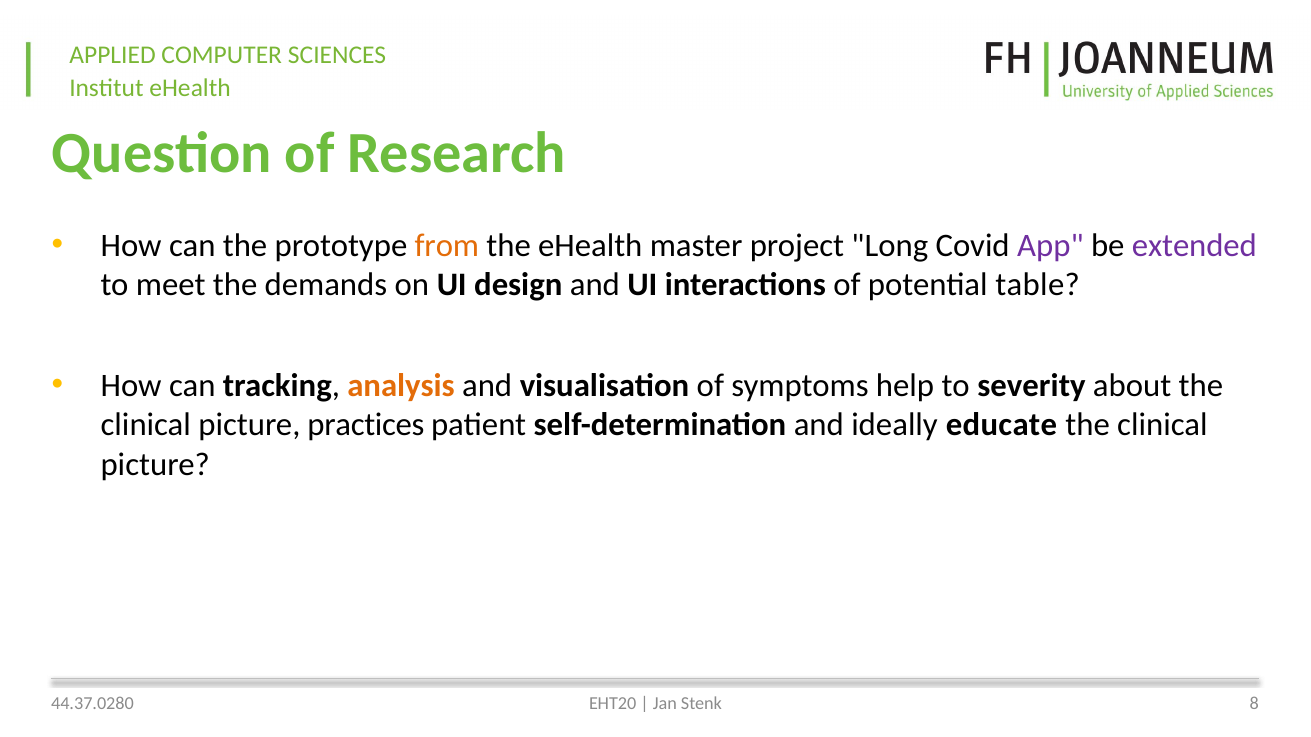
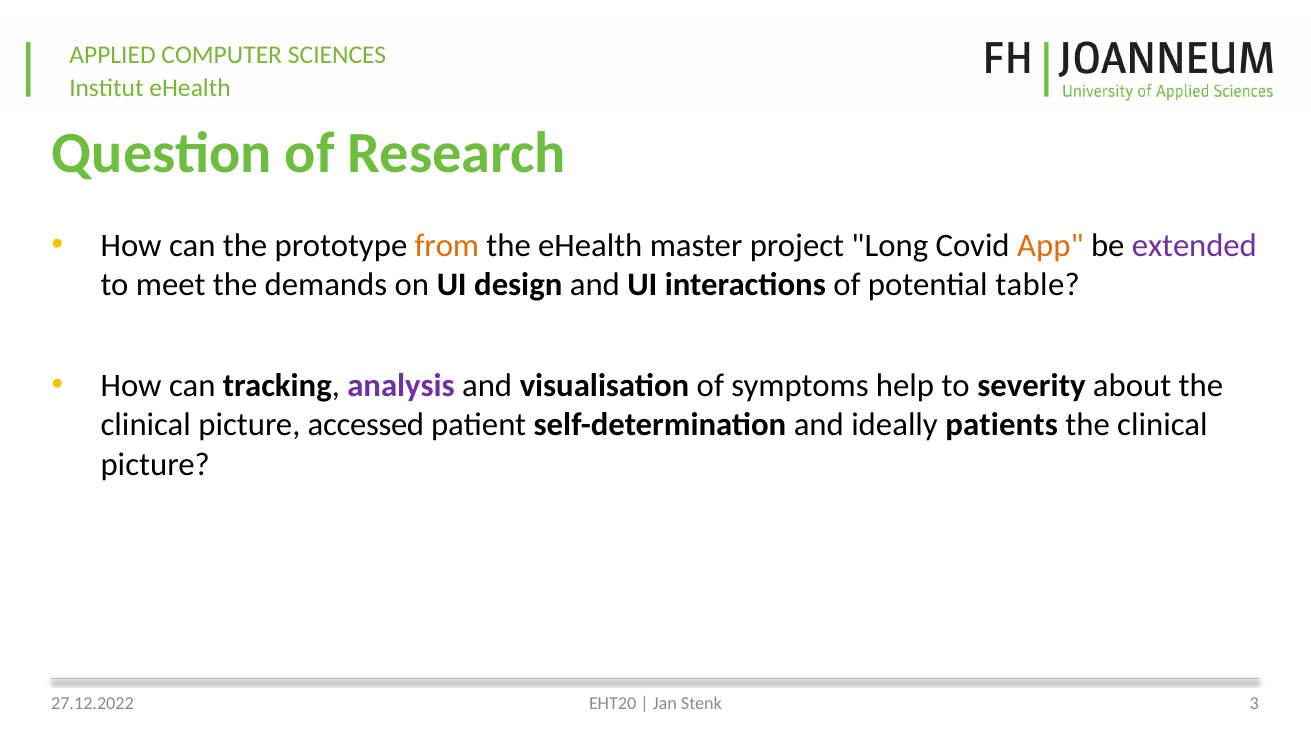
App colour: purple -> orange (1050, 246)
analysis colour: orange -> purple (401, 386)
practices: practices -> accessed (366, 425)
educate: educate -> patients (1002, 425)
44.37.0280: 44.37.0280 -> 27.12.2022 (92, 704)
8: 8 -> 3 (1254, 704)
